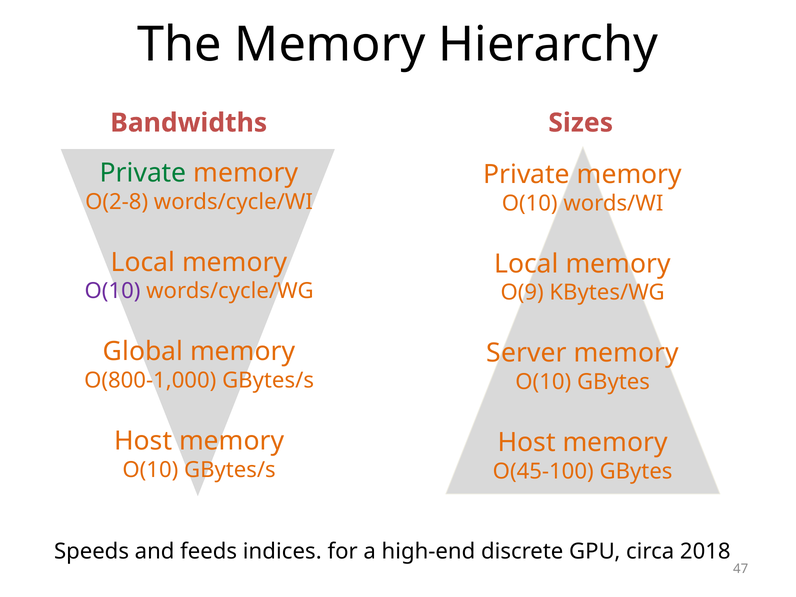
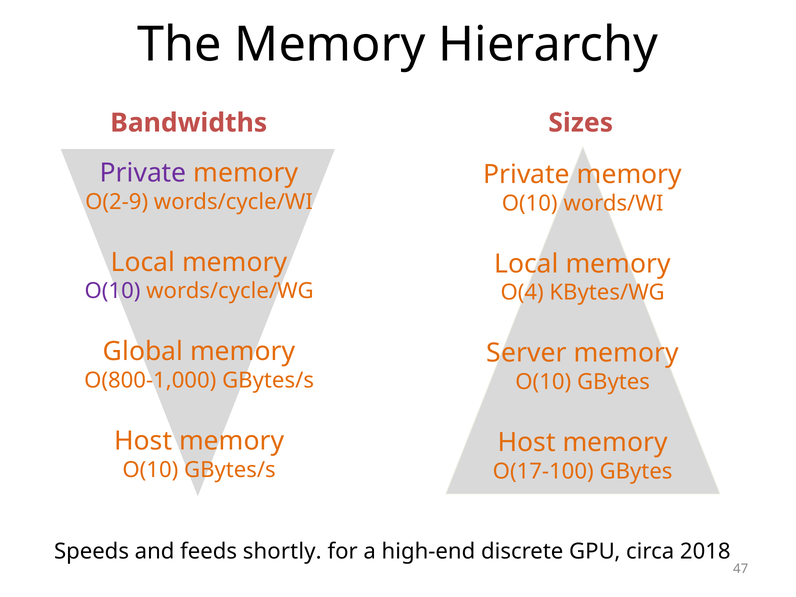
Private colour: green -> purple (143, 173)
O(2-8: O(2-8 -> O(2-9 (117, 202)
O(9: O(9 -> O(4 (522, 293)
O(45-100: O(45-100 -> O(17-100 (543, 471)
indices: indices -> shortly (282, 552)
